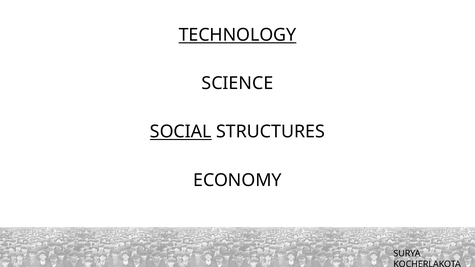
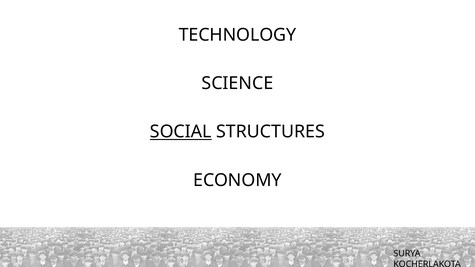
TECHNOLOGY underline: present -> none (237, 35)
